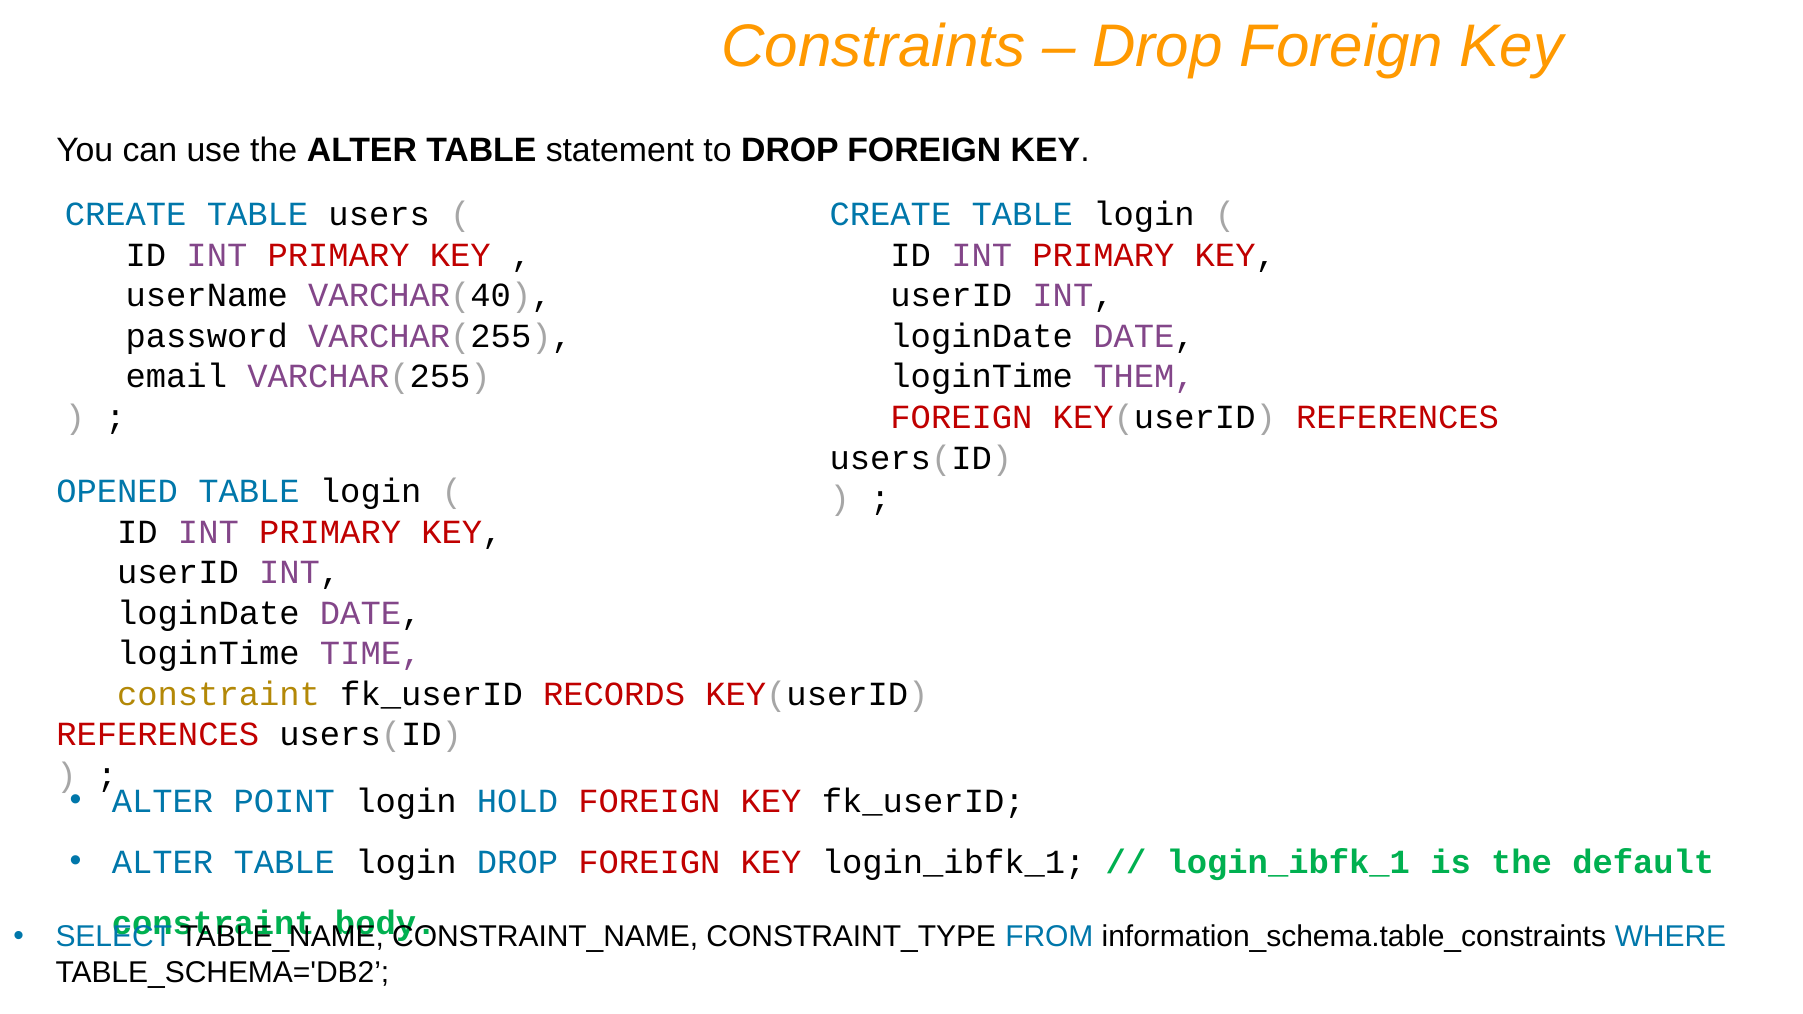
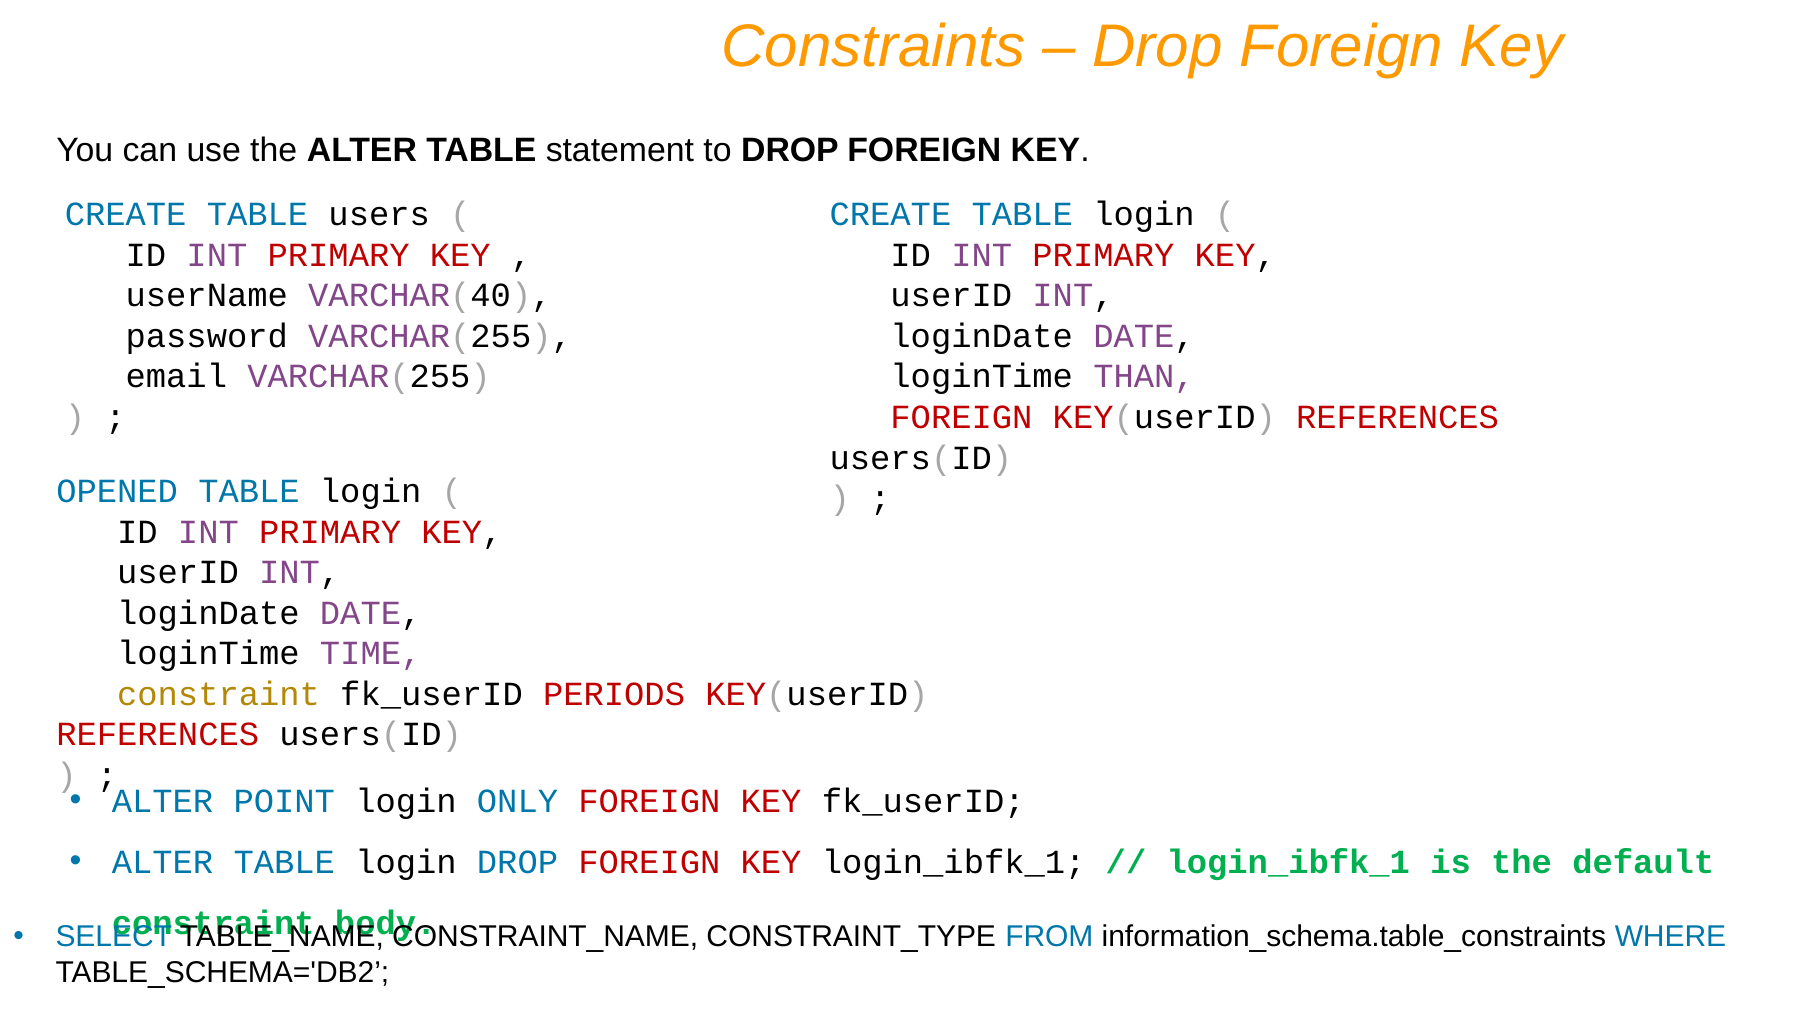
THEM: THEM -> THAN (1144, 377)
RECORDS: RECORDS -> PERIODS (614, 694)
HOLD: HOLD -> ONLY (518, 802)
